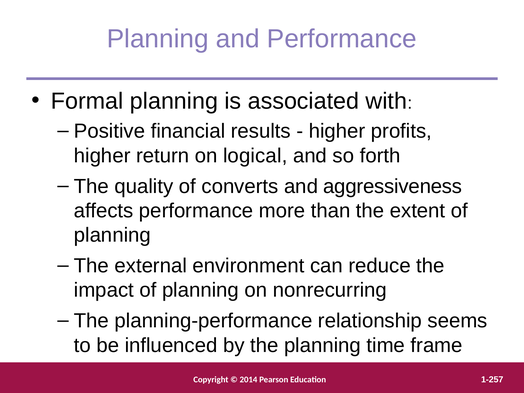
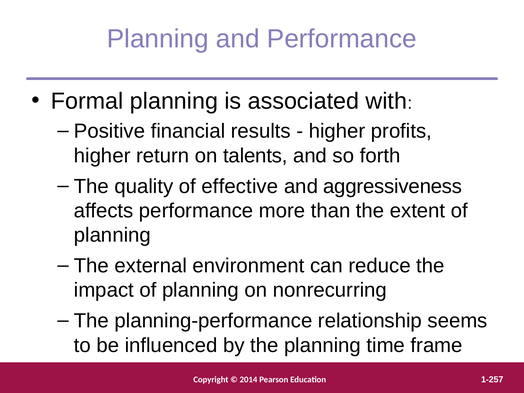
logical: logical -> talents (255, 156)
converts: converts -> effective (240, 186)
